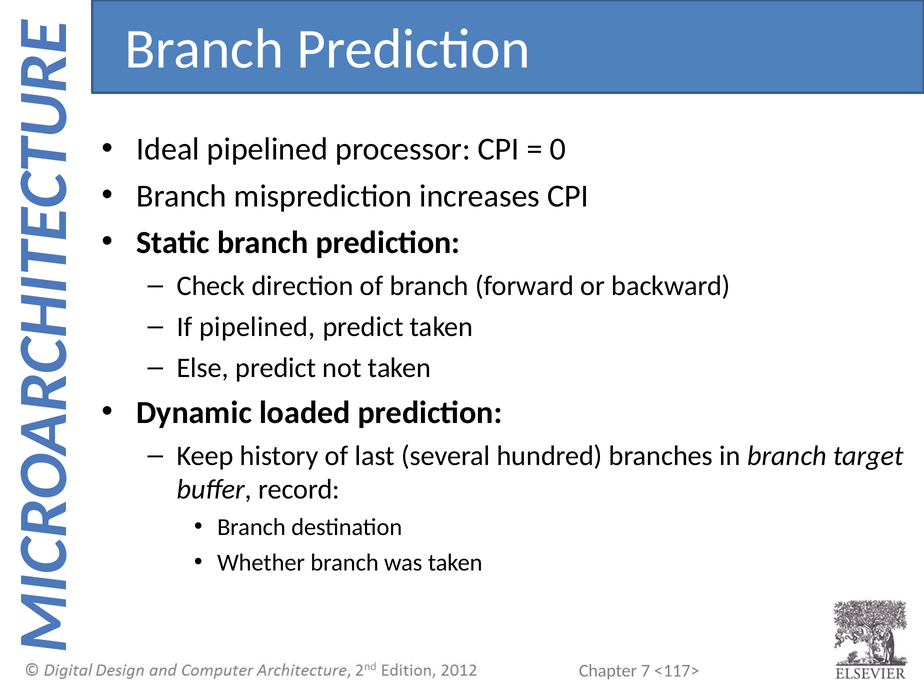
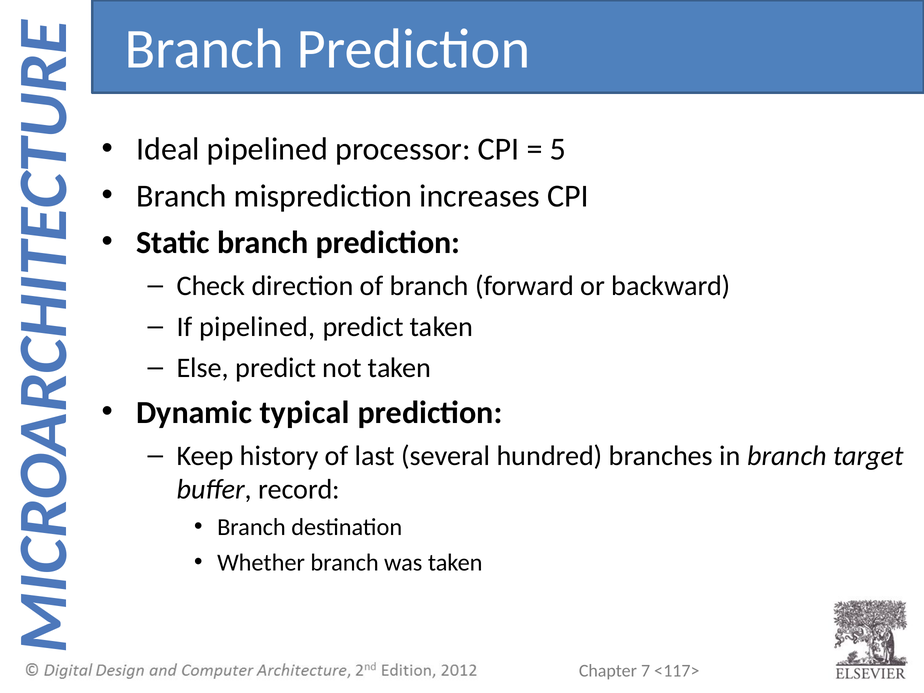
0: 0 -> 5 (558, 149)
loaded: loaded -> typical (305, 413)
